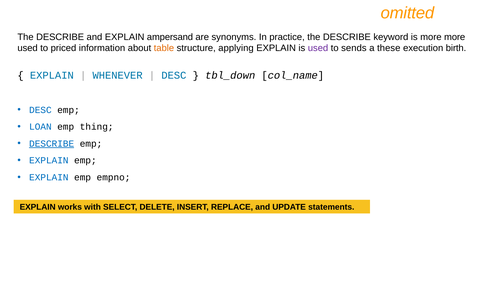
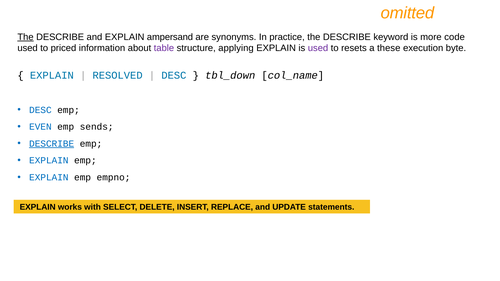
The underline: none -> present (26, 37)
more more: more -> code (455, 37)
table colour: orange -> purple (164, 48)
sends: sends -> resets (354, 48)
birth: birth -> byte (456, 48)
WHENEVER: WHENEVER -> RESOLVED (118, 76)
LOAN: LOAN -> EVEN (40, 127)
thing: thing -> sends (97, 127)
